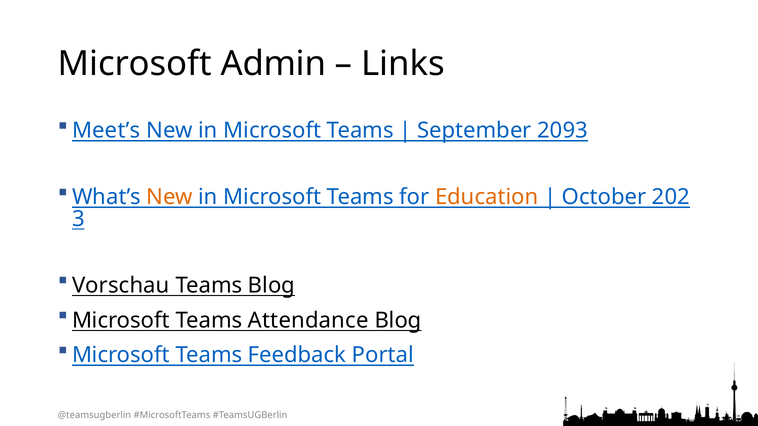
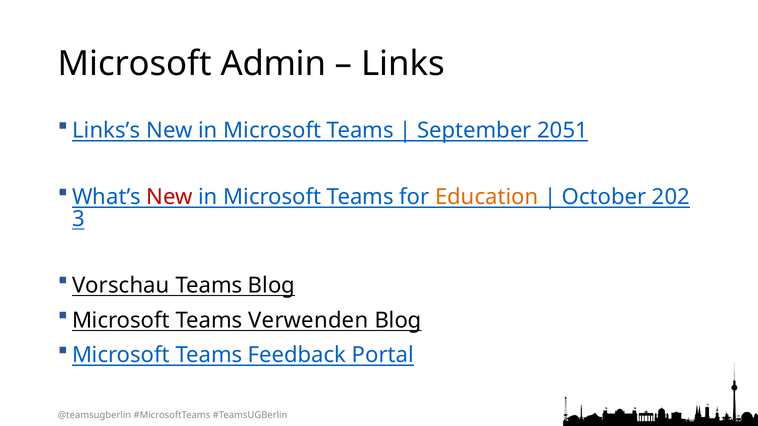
Meet’s: Meet’s -> Links’s (106, 131)
2093: 2093 -> 2051 (563, 131)
New colour: orange -> red (170, 197)
Attendance: Attendance -> Verwenden (308, 321)
